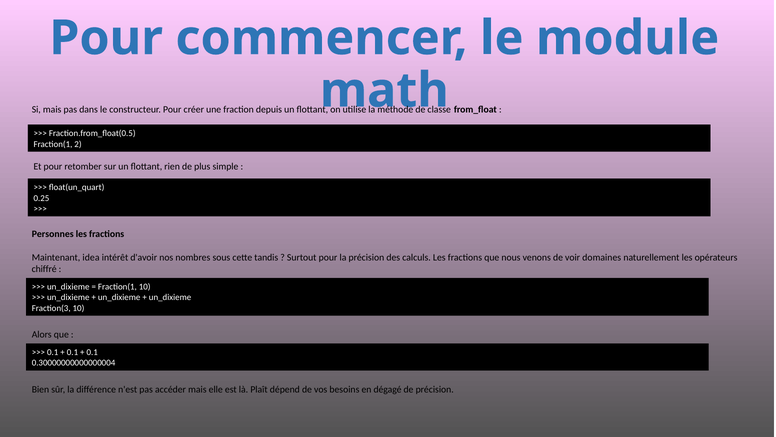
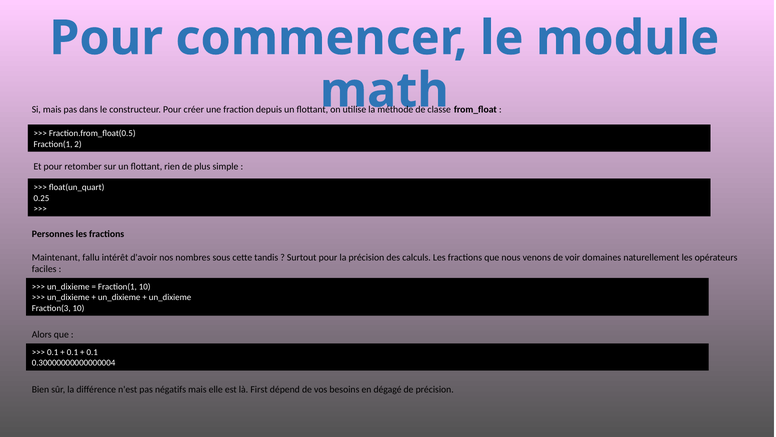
idea: idea -> fallu (91, 257)
chiffré: chiffré -> faciles (44, 269)
accéder: accéder -> négatifs (171, 389)
Plaît: Plaît -> First (259, 389)
